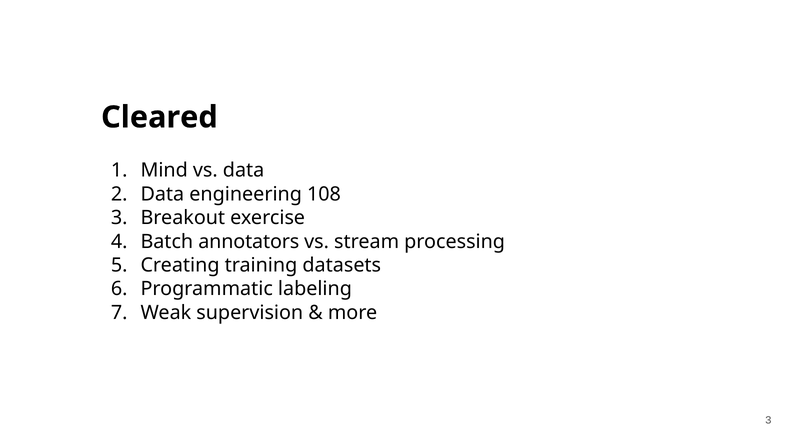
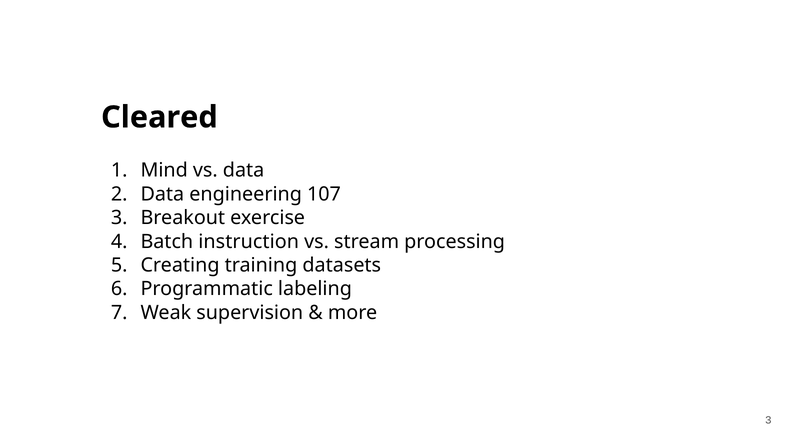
108: 108 -> 107 (324, 194)
annotators: annotators -> instruction (249, 242)
